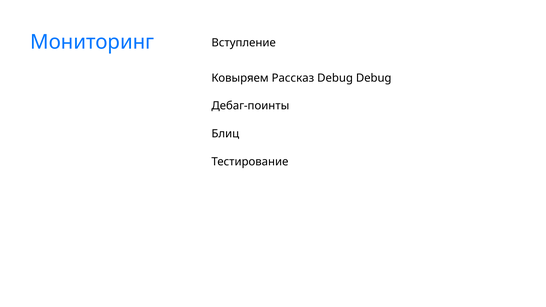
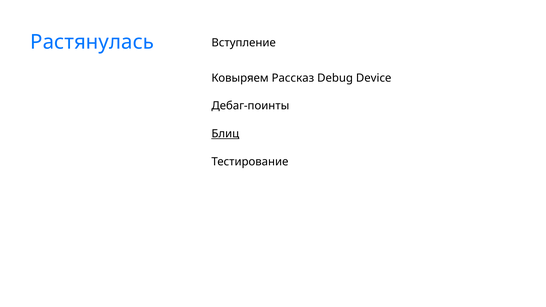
Мониторинг: Мониторинг -> Растянулась (92, 42)
Debug Debug: Debug -> Device (374, 78)
Блиц underline: none -> present (225, 134)
